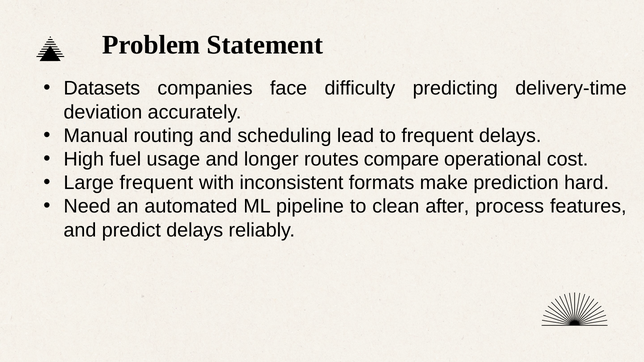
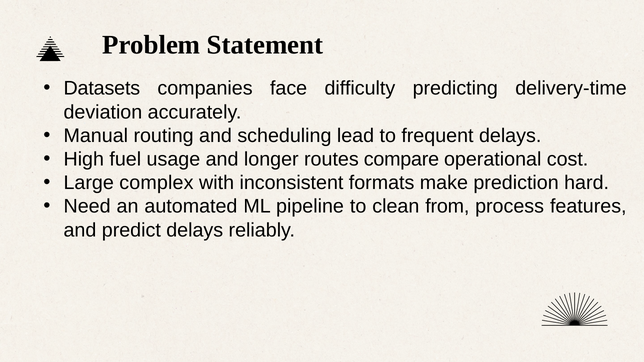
Large frequent: frequent -> complex (156, 183)
after: after -> from (447, 207)
